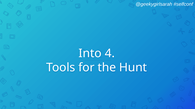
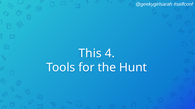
Into: Into -> This (90, 54)
